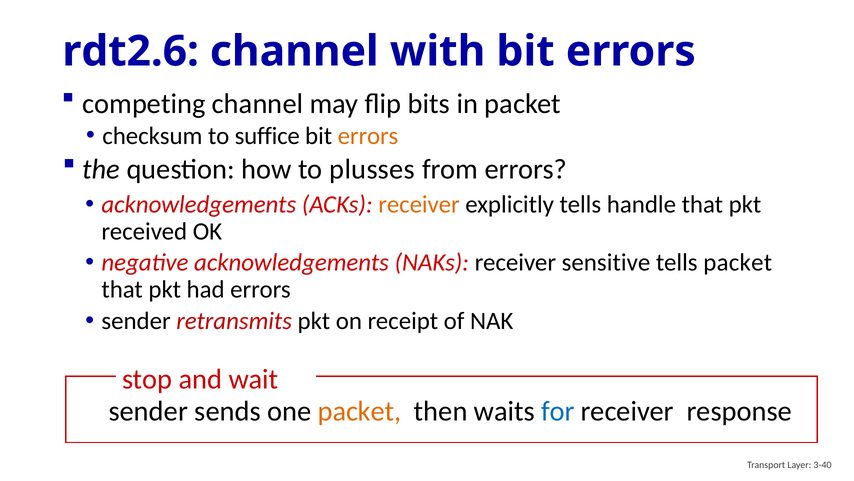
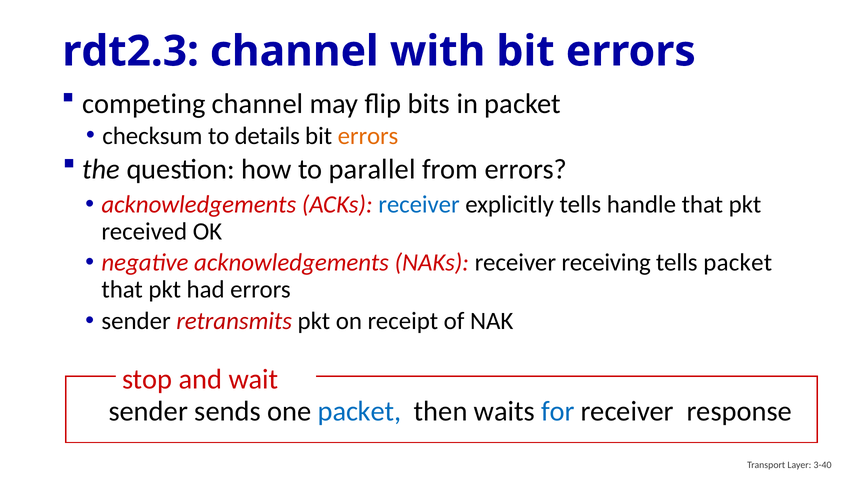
rdt2.6: rdt2.6 -> rdt2.3 (131, 51)
suffice: suffice -> details (267, 136)
plusses: plusses -> parallel (372, 169)
receiver colour: orange -> blue (419, 204)
sensitive: sensitive -> receiving (606, 262)
packet colour: orange -> blue (359, 411)
